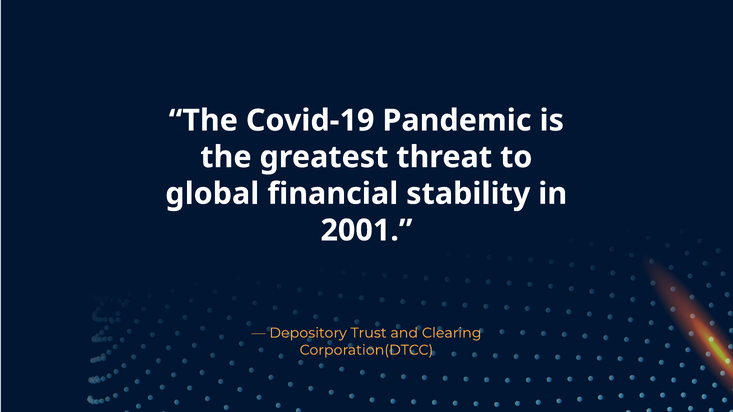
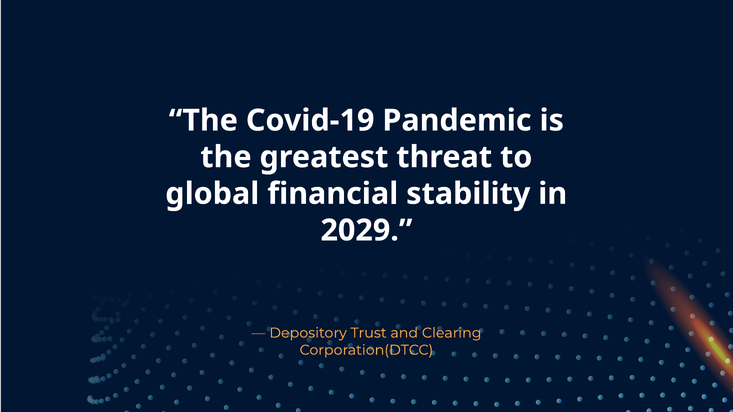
2001: 2001 -> 2029 (366, 231)
